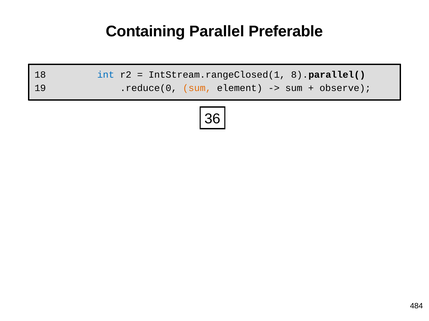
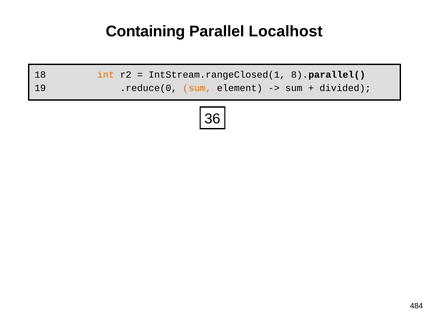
Preferable: Preferable -> Localhost (286, 32)
int colour: blue -> orange (106, 75)
observe: observe -> divided (345, 88)
